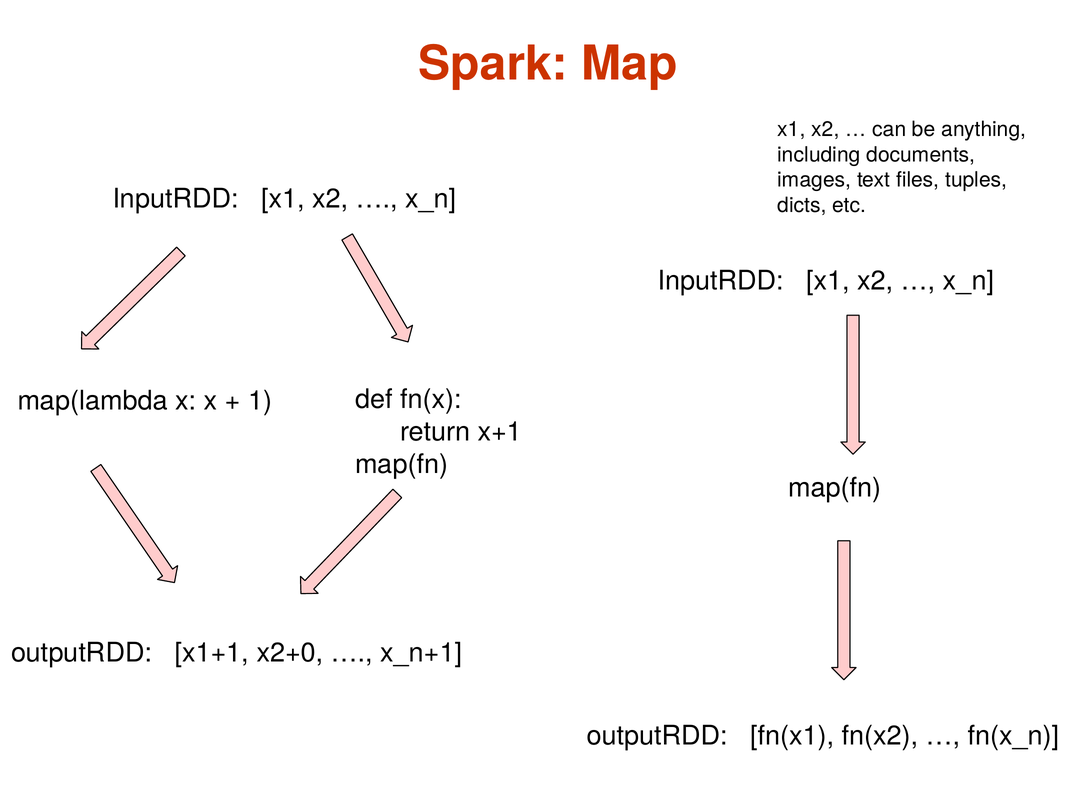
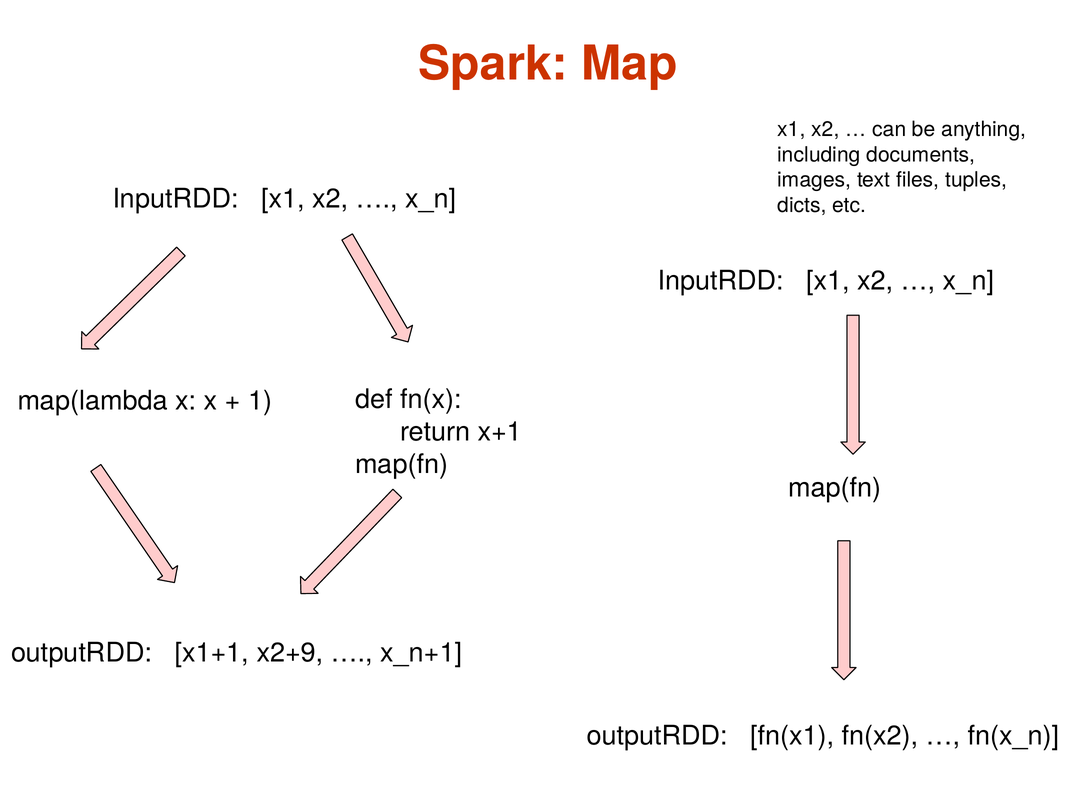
x2+0: x2+0 -> x2+9 (290, 653)
